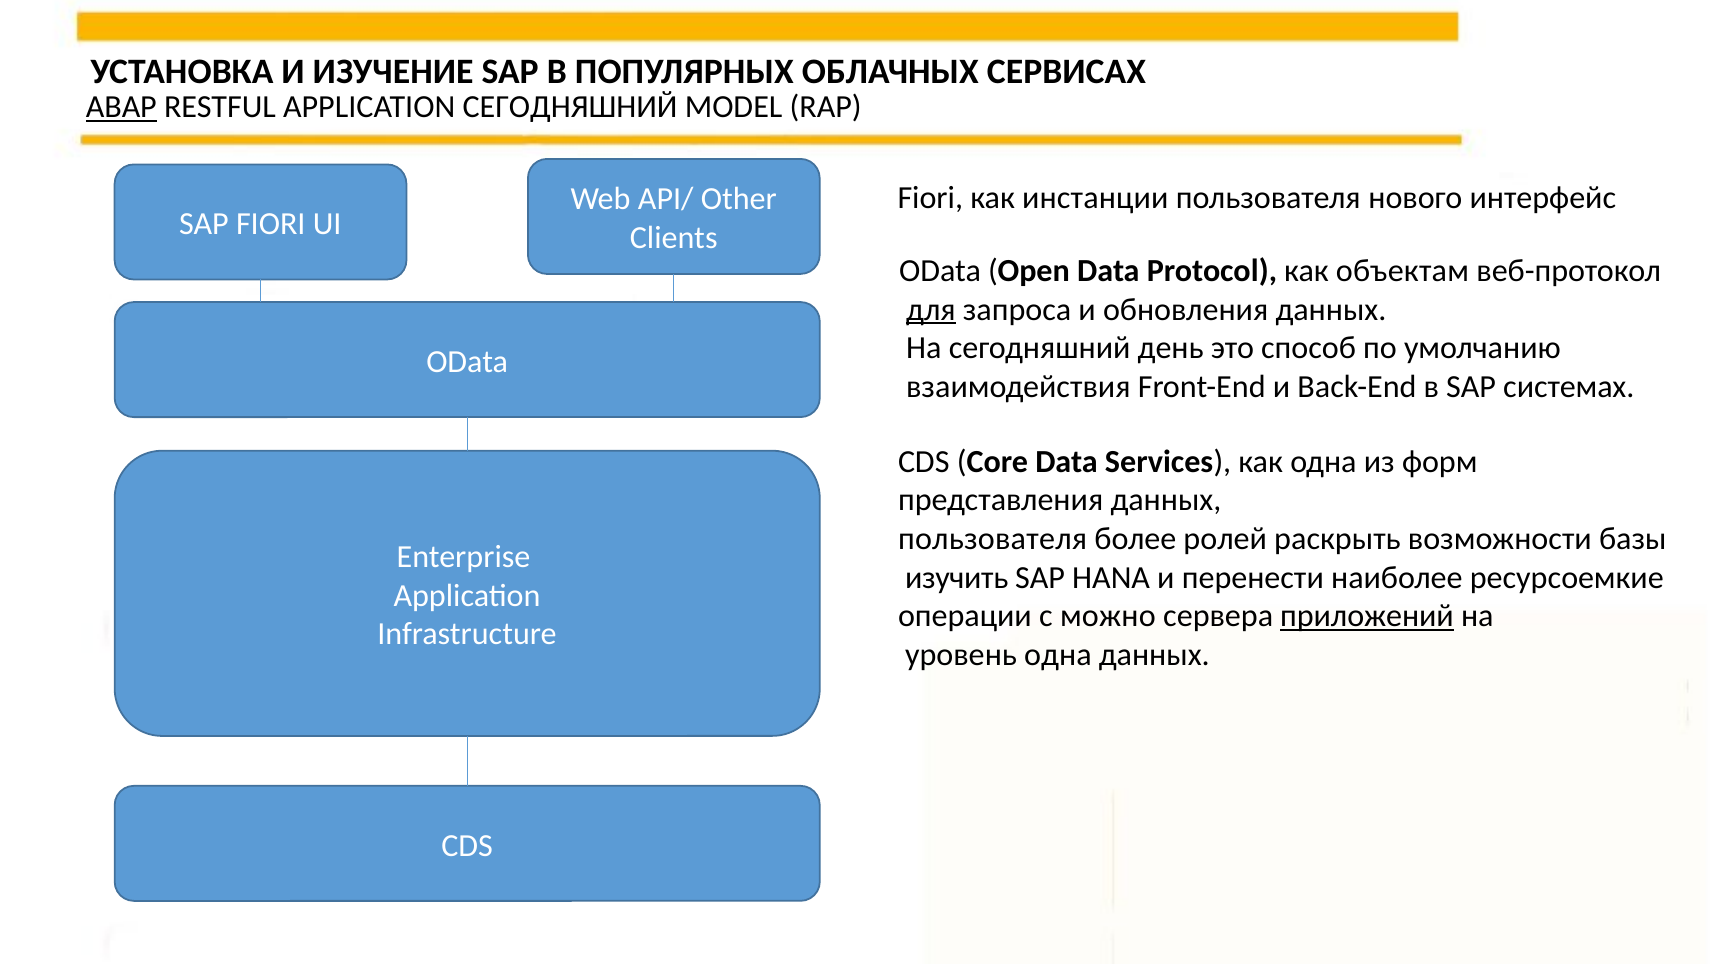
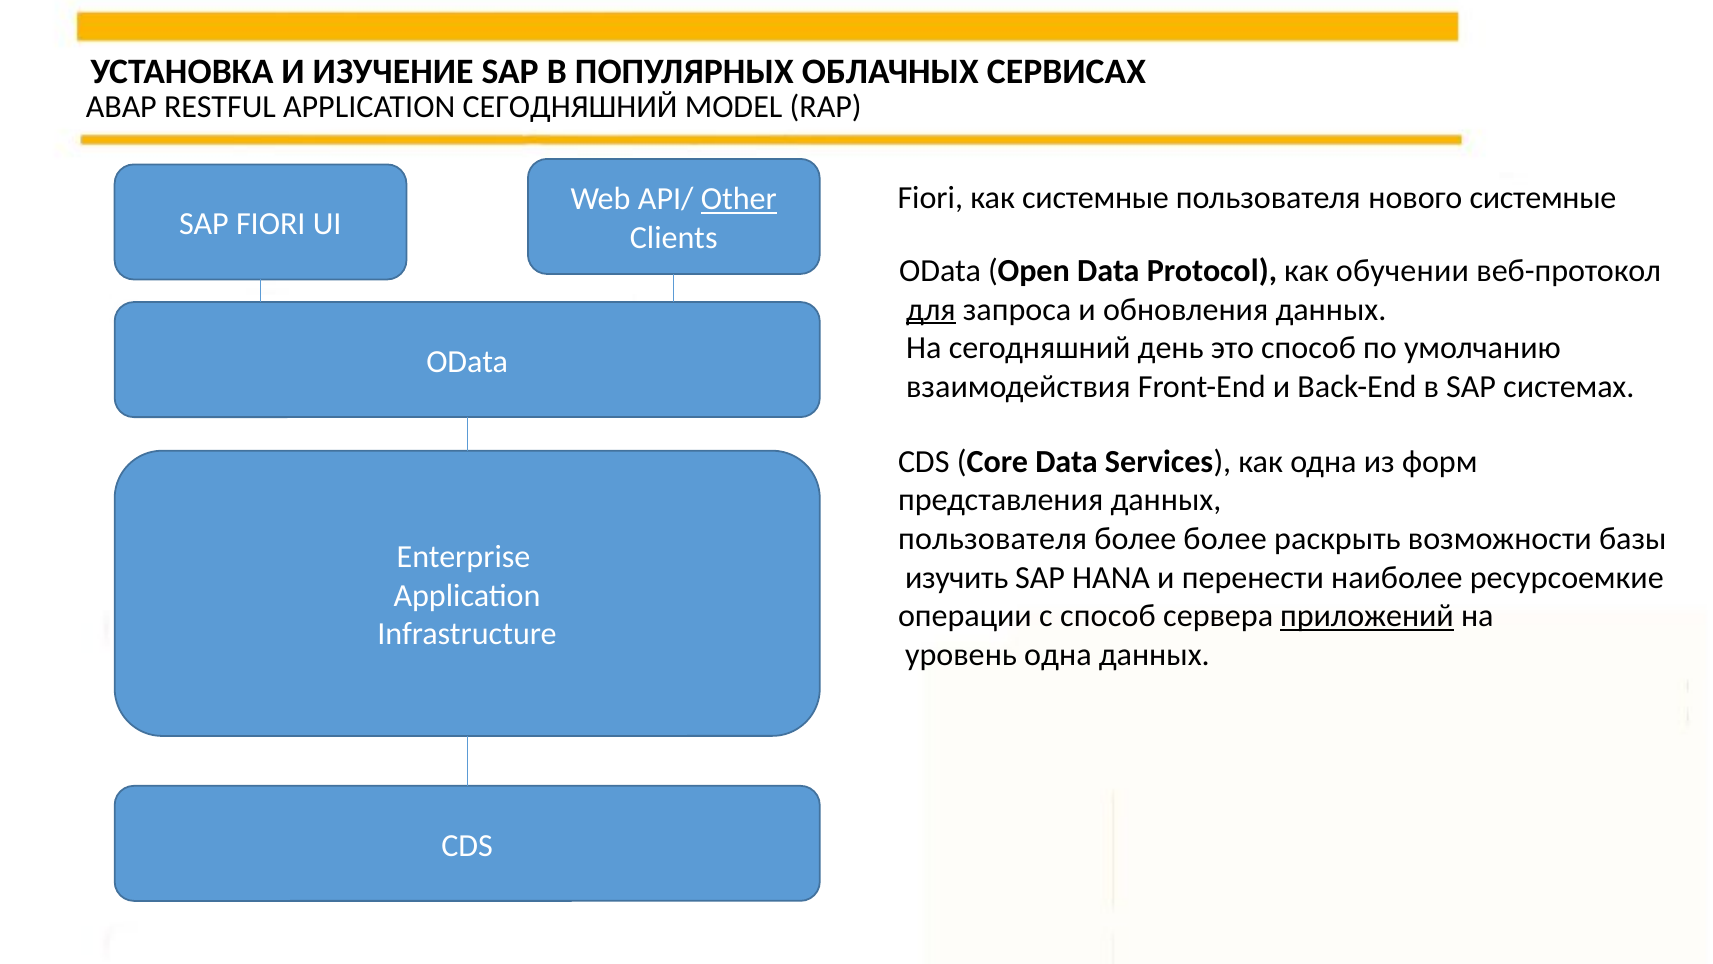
ABAP underline: present -> none (121, 107)
как инстанции: инстанции -> системные (1096, 198)
нового интерфейс: интерфейс -> системные (1543, 198)
Other underline: none -> present (739, 199)
объектам: объектам -> обучении (1402, 271)
более ролей: ролей -> более (1225, 539)
с можно: можно -> способ (1108, 616)
